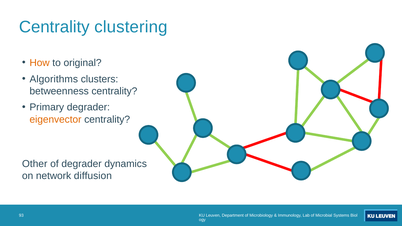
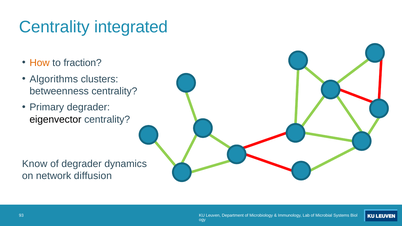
clustering: clustering -> integrated (131, 27)
original: original -> fraction (83, 63)
eigenvector colour: orange -> black (56, 119)
Other: Other -> Know (35, 164)
